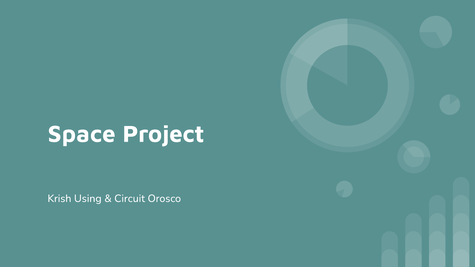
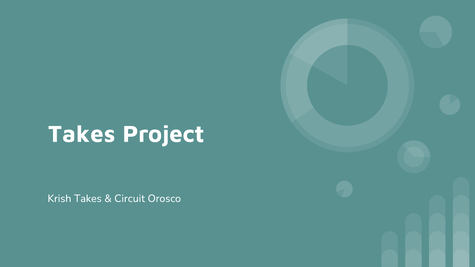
Space: Space -> Takes (82, 134)
Krish Using: Using -> Takes (88, 199)
